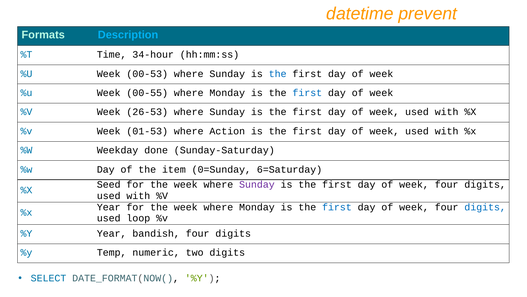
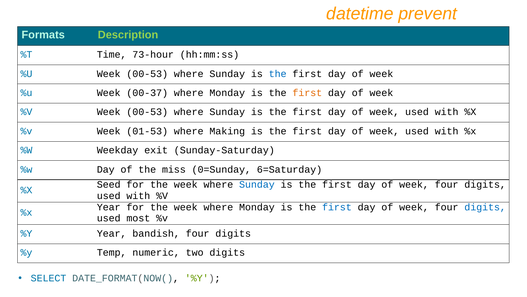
Description colour: light blue -> light green (128, 35)
34-hour: 34-hour -> 73-hour (153, 54)
00-55: 00-55 -> 00-37 (147, 93)
first colour: blue -> orange (307, 93)
%V Week 26-53: 26-53 -> 00-53 (147, 112)
Action: Action -> Making (227, 131)
done: done -> exit (156, 150)
item: item -> miss (174, 169)
Sunday colour: purple -> blue (257, 184)
loop: loop -> most (138, 218)
